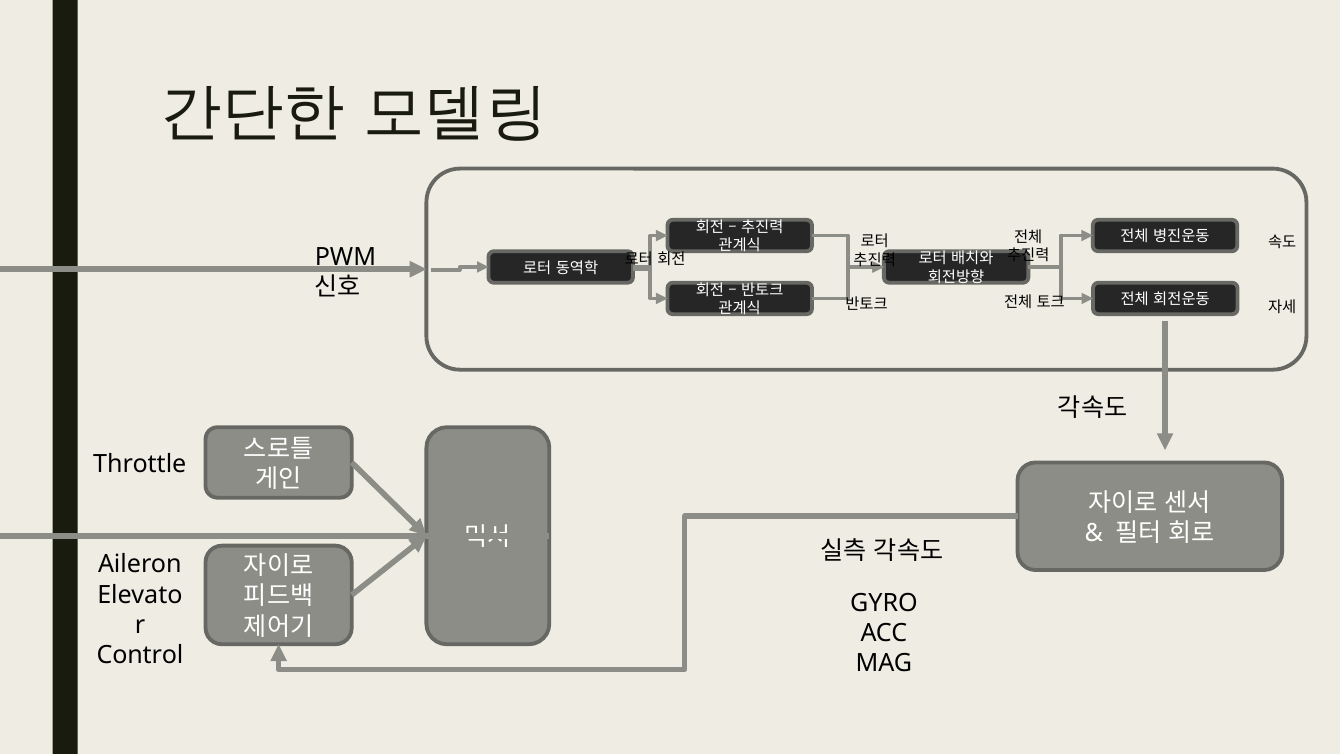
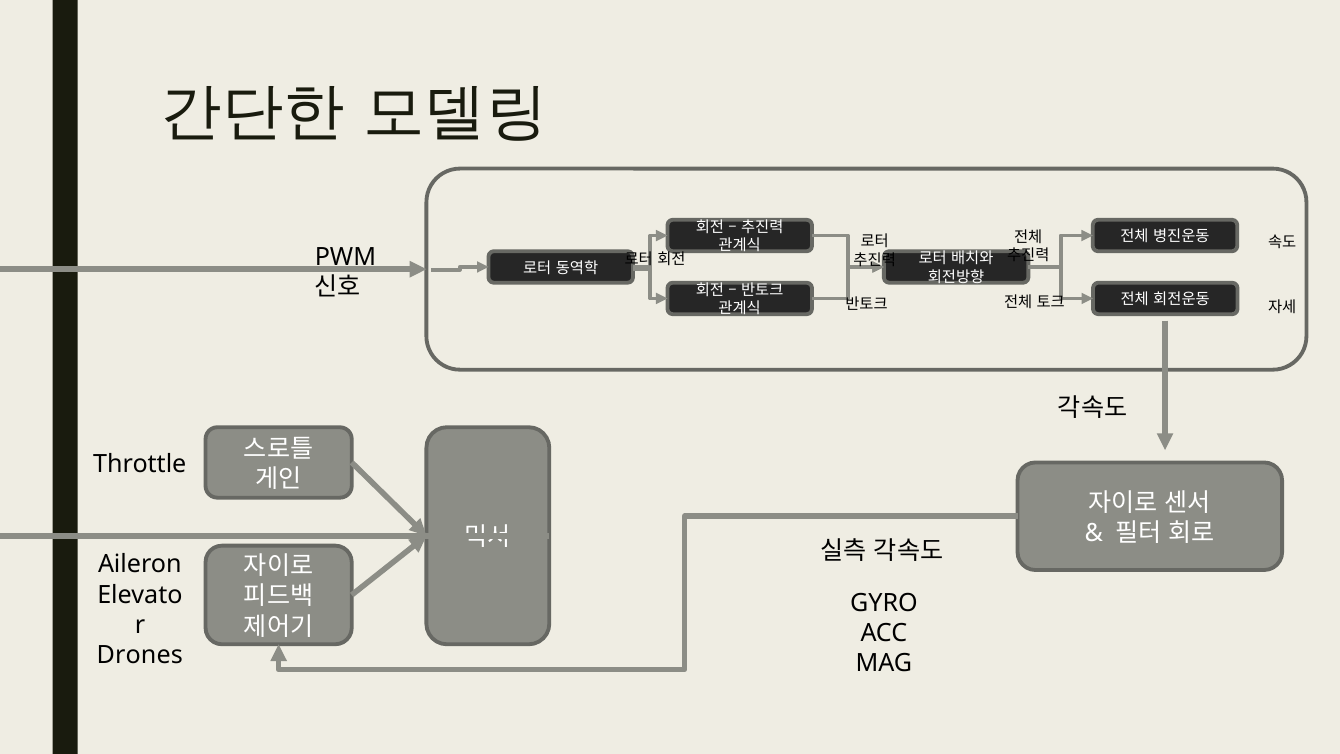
Control: Control -> Drones (140, 655)
